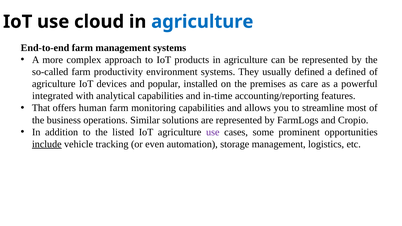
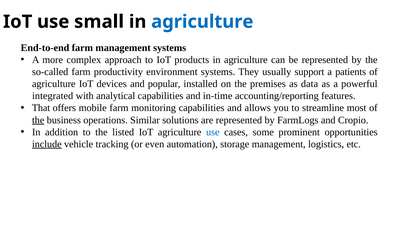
cloud: cloud -> small (99, 22)
usually defined: defined -> support (309, 72)
a defined: defined -> patients (351, 72)
care: care -> data (310, 84)
human: human -> mobile (93, 108)
the underline: none -> present (38, 120)
use colour: purple -> blue (213, 132)
